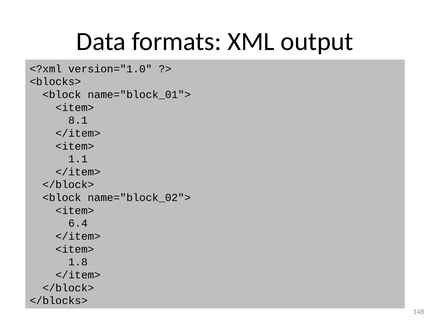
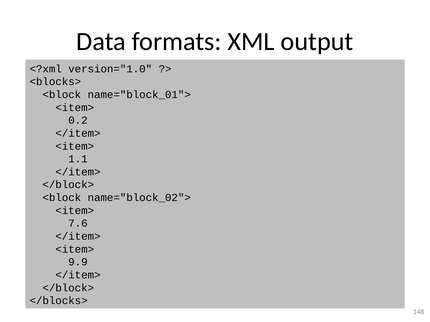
8.1: 8.1 -> 0.2 (78, 121)
6.4: 6.4 -> 7.6 (78, 224)
1.8: 1.8 -> 9.9 (78, 262)
